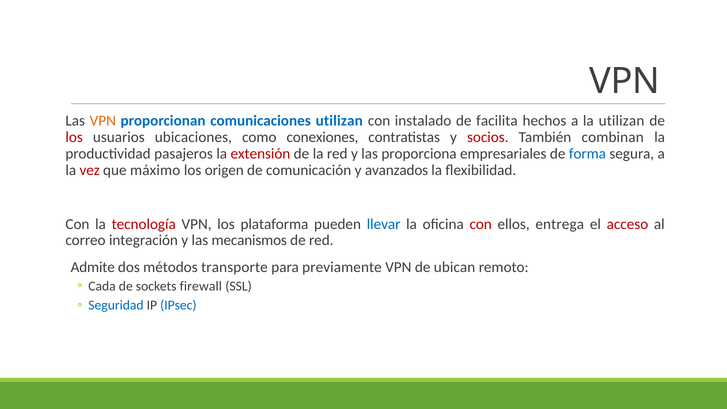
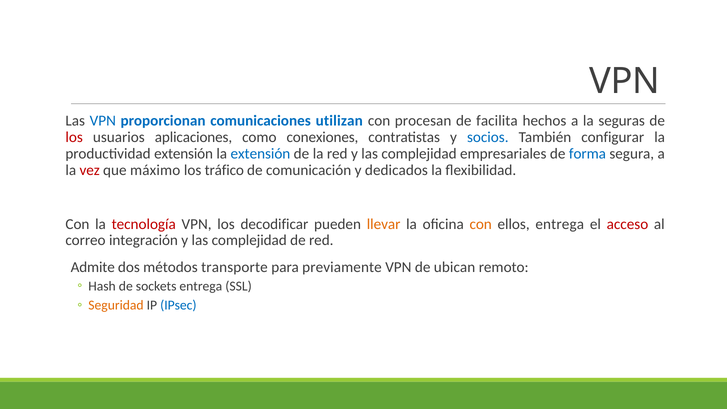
VPN colour: orange -> blue (103, 121)
instalado: instalado -> procesan (423, 121)
la utilizan: utilizan -> seguras (622, 121)
ubicaciones: ubicaciones -> aplicaciones (194, 137)
socios colour: red -> blue (488, 137)
combinan: combinan -> configurar (613, 137)
productividad pasajeros: pasajeros -> extensión (184, 154)
extensión colour: red -> blue (260, 154)
red y las proporciona: proporciona -> complejidad (419, 154)
origen: origen -> tráfico (224, 170)
avanzados: avanzados -> dedicados (396, 170)
plataforma: plataforma -> decodificar (274, 224)
llevar colour: blue -> orange (384, 224)
con colour: red -> orange (481, 224)
mecanismos: mecanismos -> complejidad (249, 240)
Cada: Cada -> Hash (102, 286)
sockets firewall: firewall -> entrega (201, 286)
Seguridad colour: blue -> orange (116, 305)
